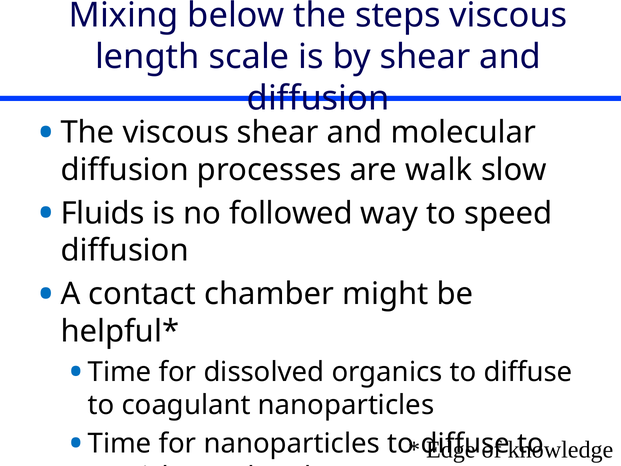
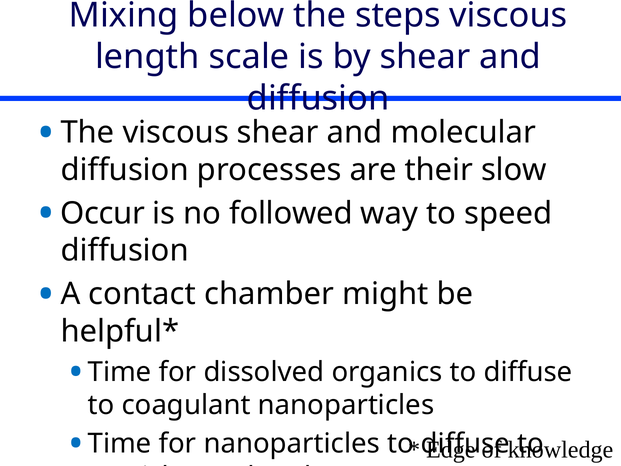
walk: walk -> their (439, 170)
Fluids: Fluids -> Occur (103, 213)
